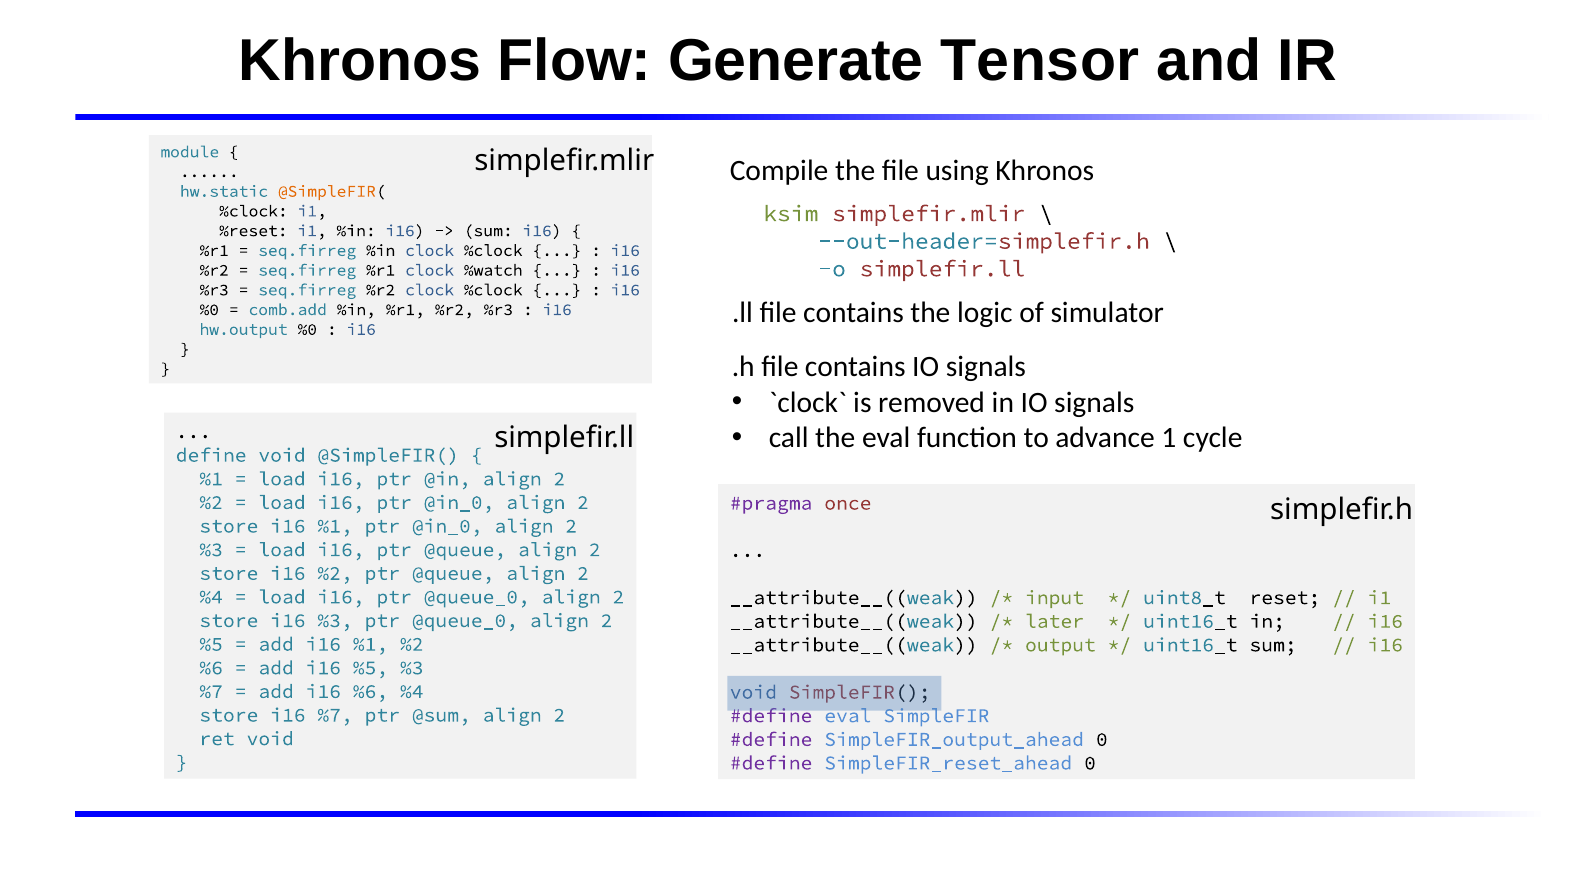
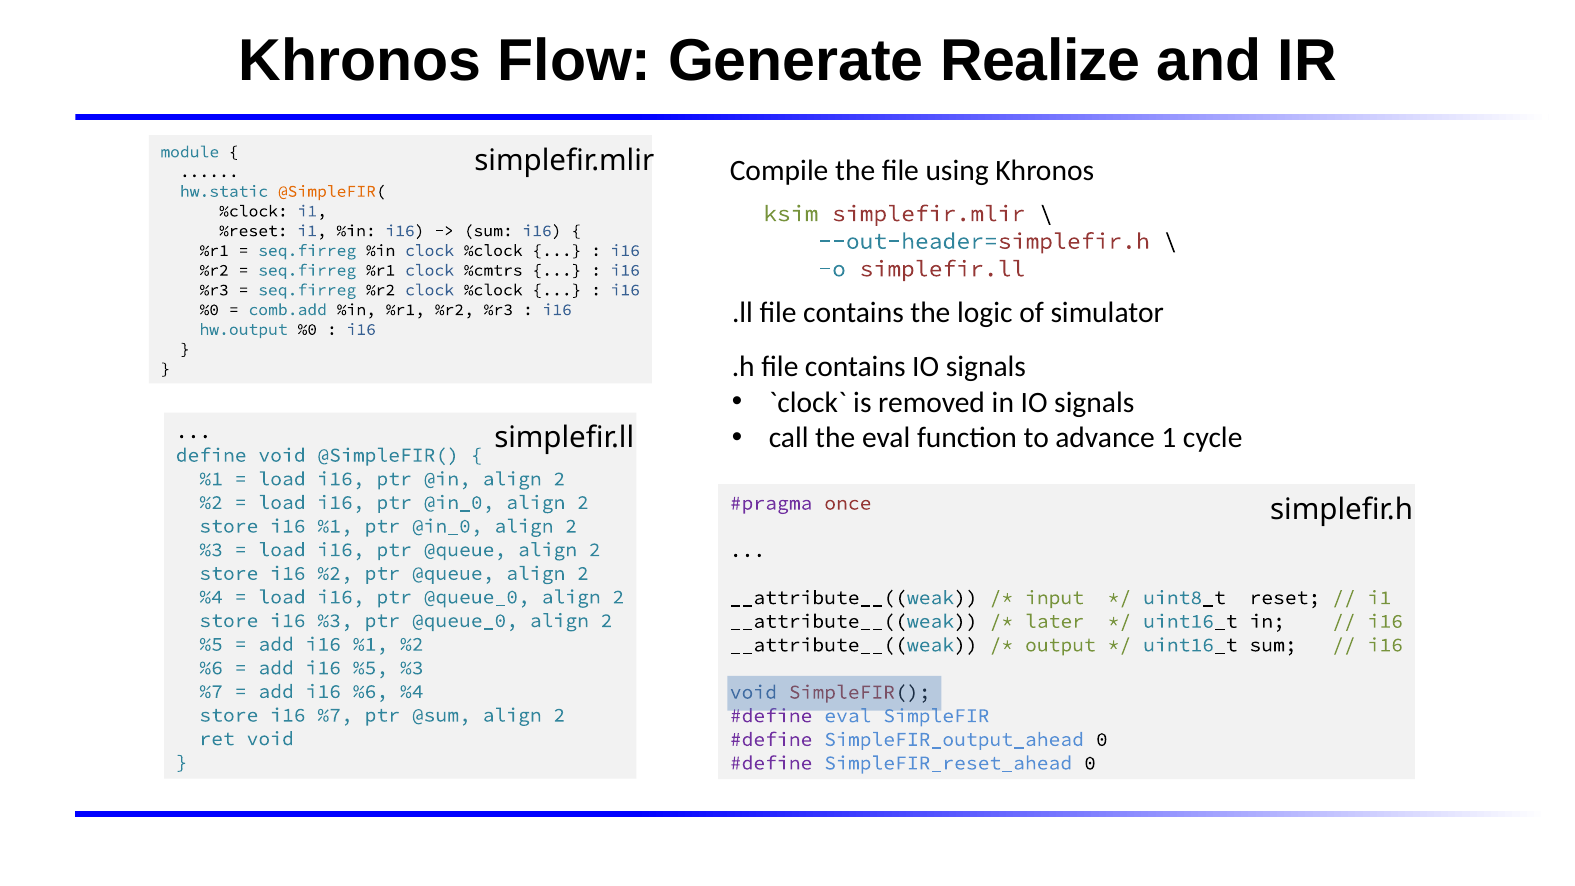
Tensor: Tensor -> Realize (1041, 61)
%watch: %watch -> %cmtrs (493, 270)
